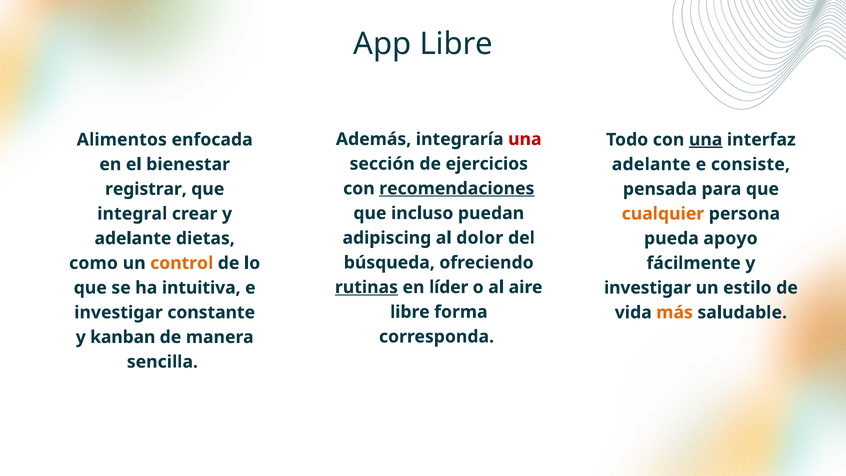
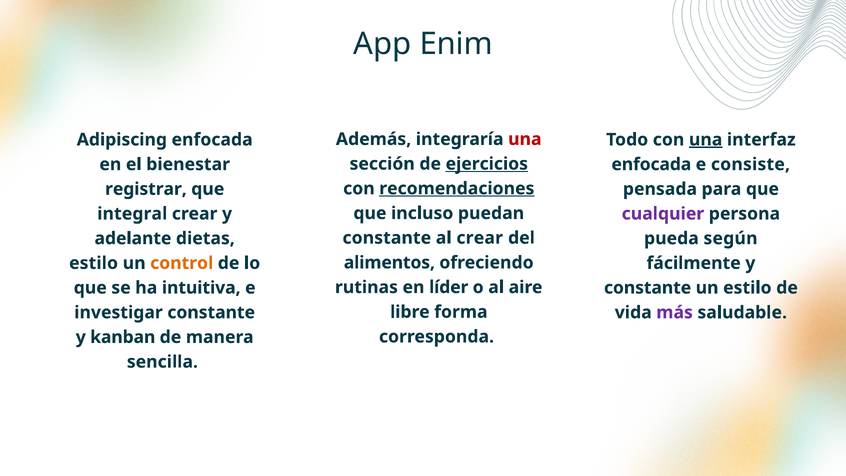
App Libre: Libre -> Enim (456, 44)
Alimentos: Alimentos -> Adipiscing (122, 140)
ejercicios underline: none -> present (487, 164)
adelante: adelante -> enfocada (651, 164)
cualquier colour: orange -> purple (663, 214)
adipiscing: adipiscing -> constante (387, 238)
al dolor: dolor -> crear (480, 238)
apoyo: apoyo -> según (730, 238)
búsqueda: búsqueda -> alimentos (389, 263)
como: como -> estilo (94, 263)
rutinas underline: present -> none (366, 287)
investigar: investigar -> constante (648, 288)
más colour: orange -> purple (675, 312)
